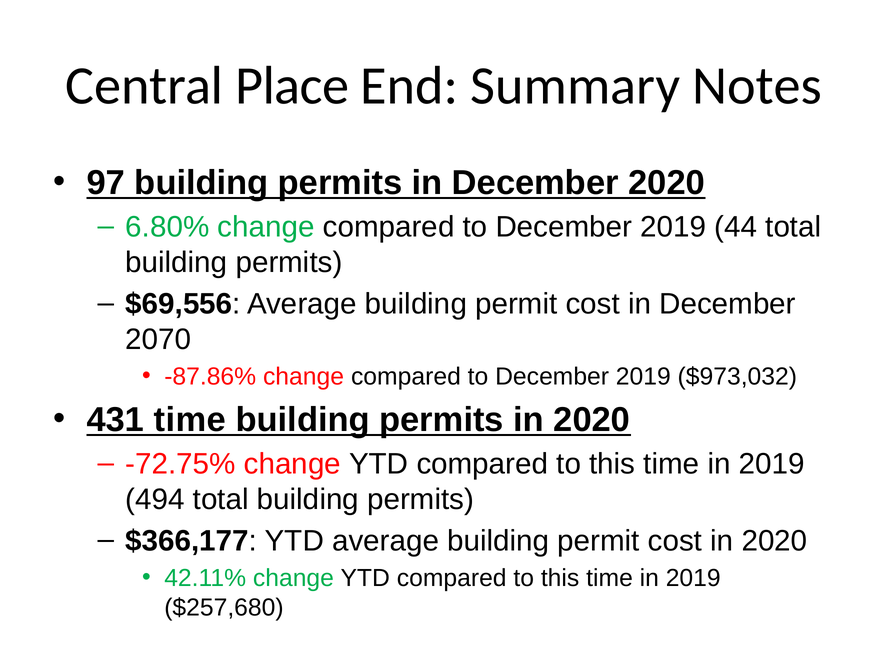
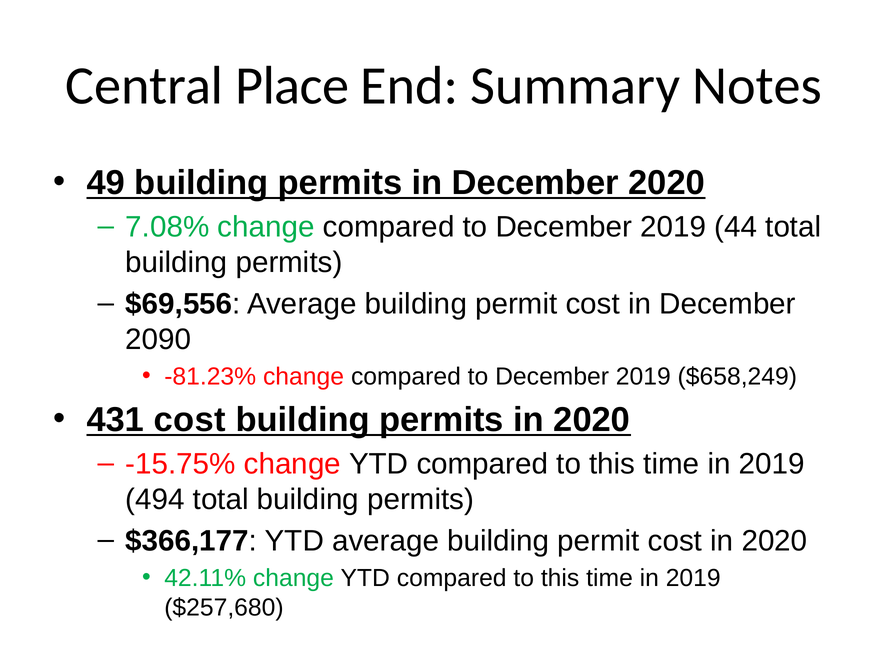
97: 97 -> 49 (106, 183)
6.80%: 6.80% -> 7.08% (167, 227)
2070: 2070 -> 2090 (158, 340)
-87.86%: -87.86% -> -81.23% (210, 377)
$973,032: $973,032 -> $658,249 (737, 377)
431 time: time -> cost (190, 420)
-72.75%: -72.75% -> -15.75% (181, 464)
